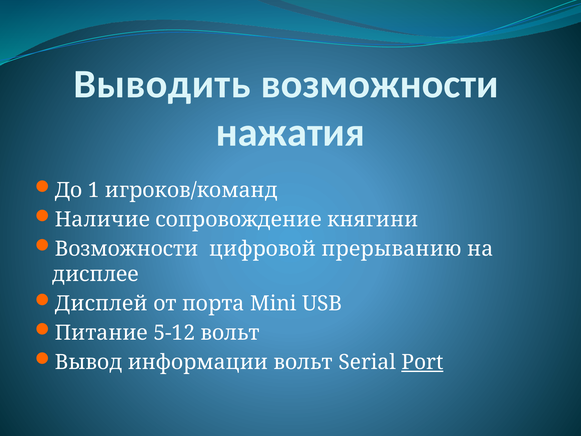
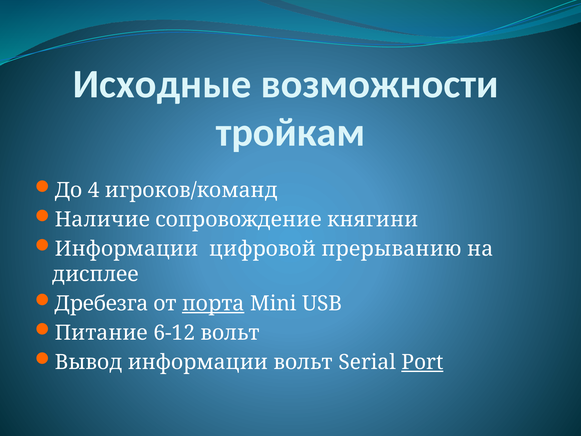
Выводить: Выводить -> Исходные (162, 84)
нажатия: нажатия -> тройкам (290, 133)
1: 1 -> 4 (94, 190)
Возможности: Возможности -> Информации (127, 249)
Дисплей: Дисплей -> Дребезга (101, 303)
порта underline: none -> present (213, 303)
5-12: 5-12 -> 6-12 (174, 333)
